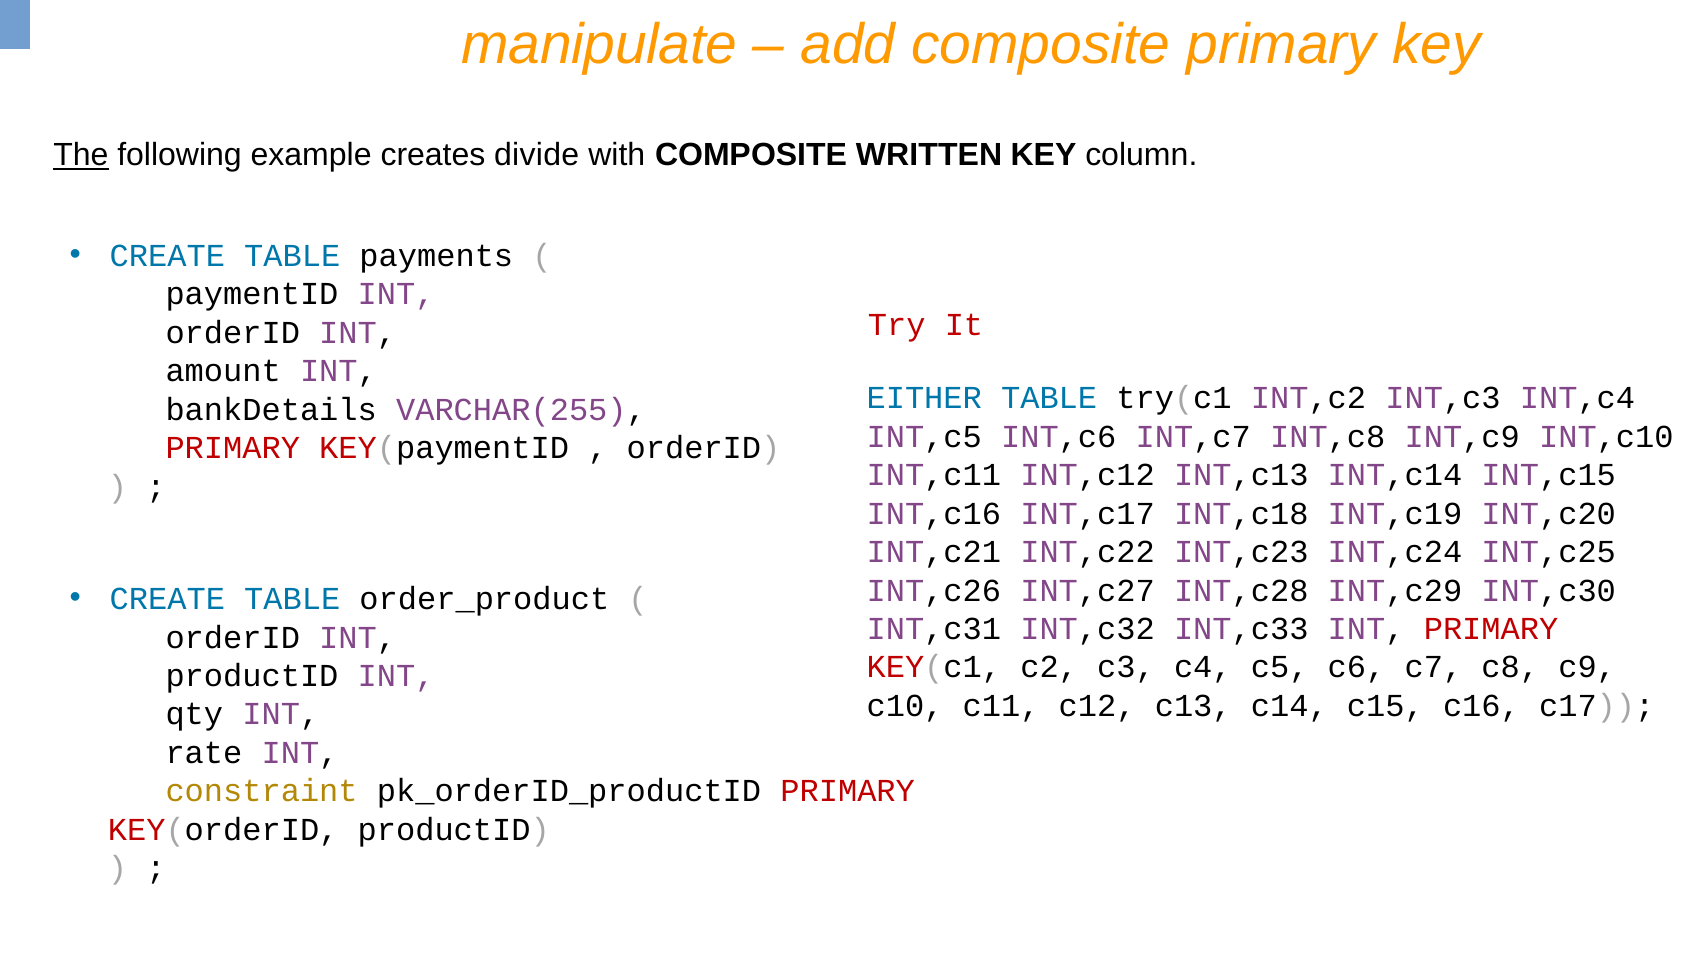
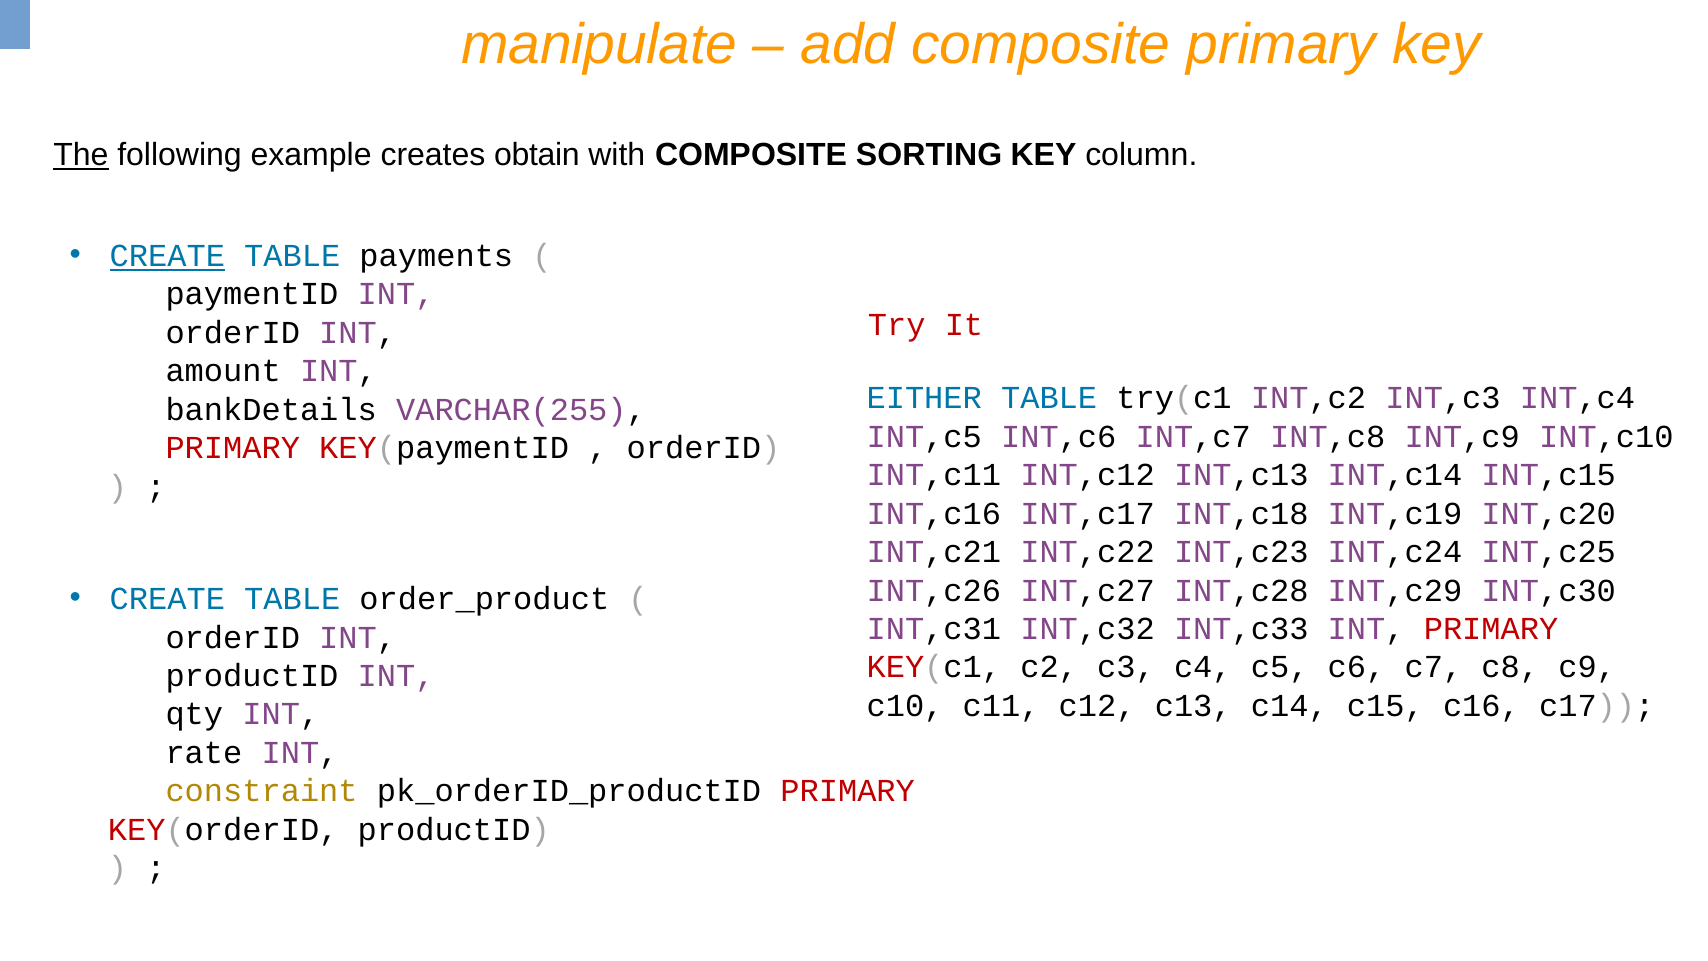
divide: divide -> obtain (537, 155)
WRITTEN: WRITTEN -> SORTING (929, 155)
CREATE underline: none -> present (167, 256)
